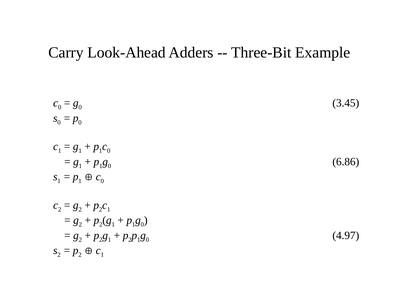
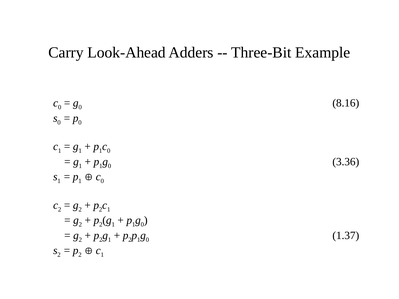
3.45: 3.45 -> 8.16 (346, 103)
6.86: 6.86 -> 3.36 (346, 162)
4.97: 4.97 -> 1.37 (346, 236)
